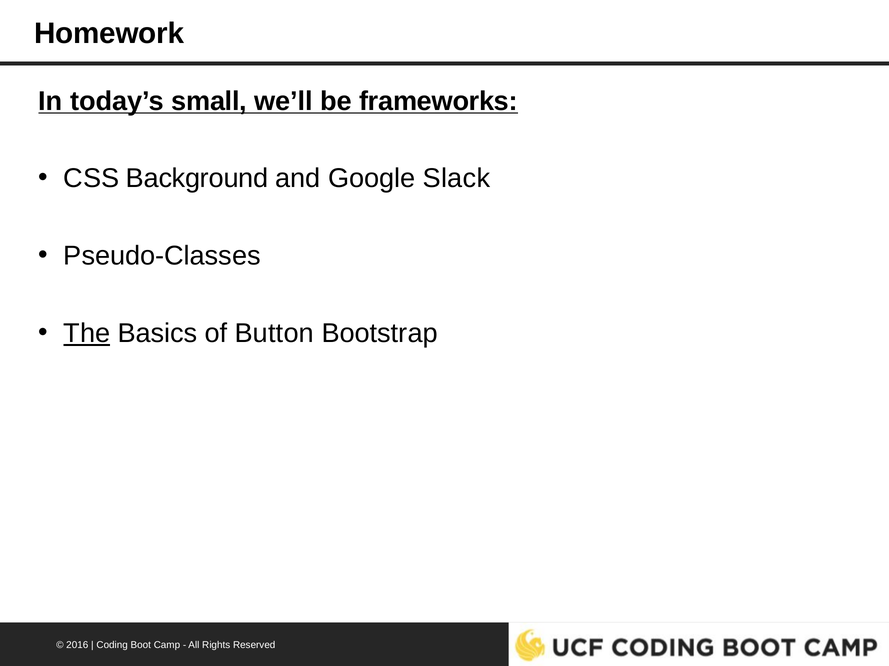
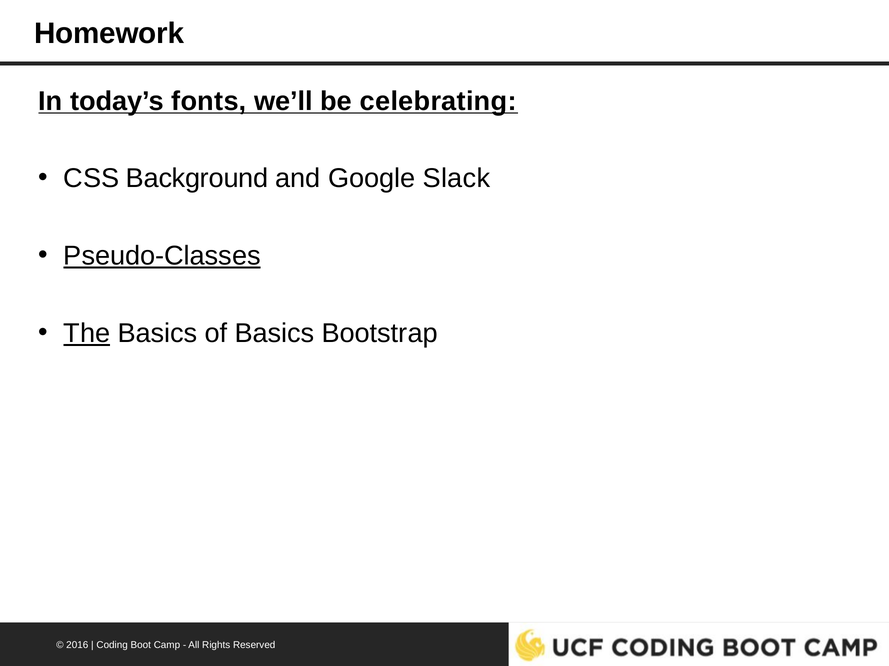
small: small -> fonts (209, 101)
frameworks: frameworks -> celebrating (438, 101)
Pseudo-Classes underline: none -> present (162, 256)
of Button: Button -> Basics (274, 334)
